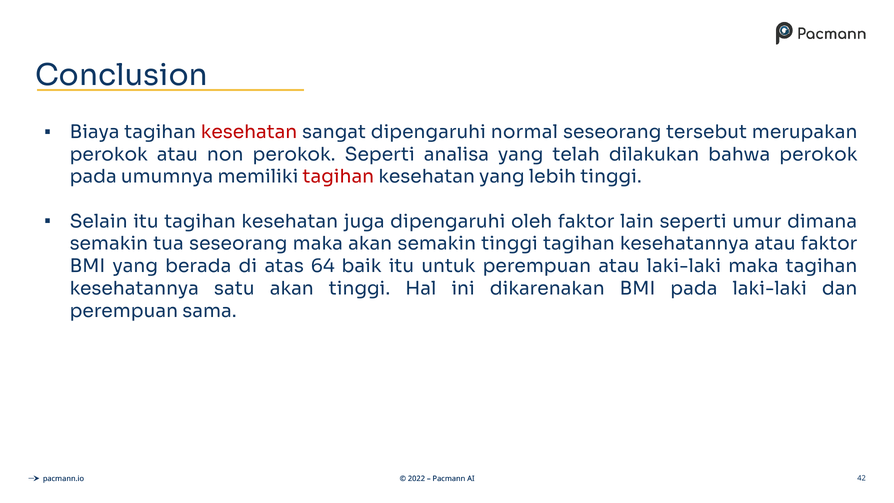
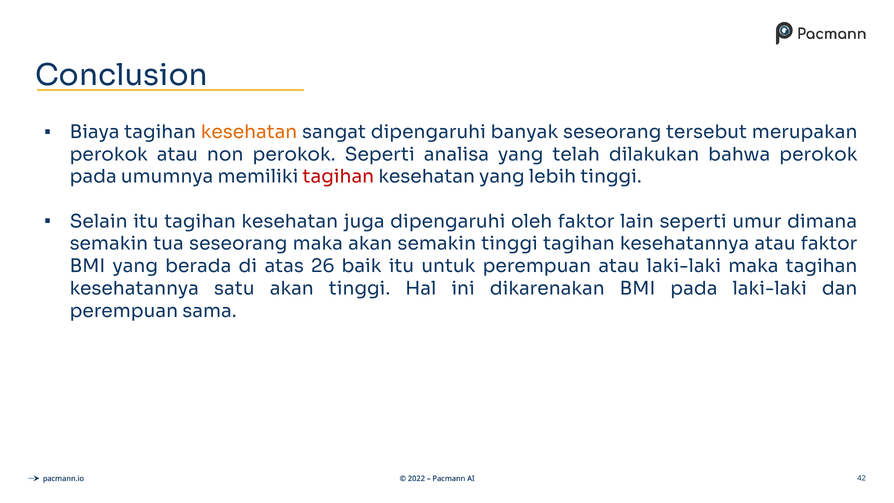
kesehatan colour: red -> orange (249, 132)
normal: normal -> banyak (524, 132)
64: 64 -> 26 (323, 266)
